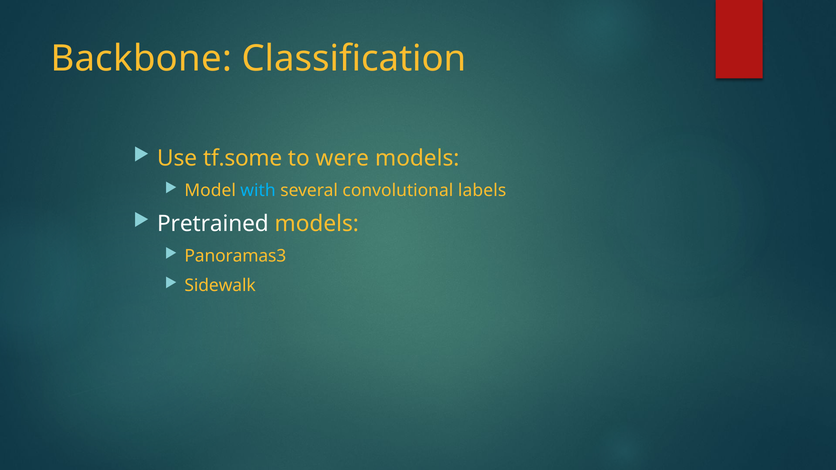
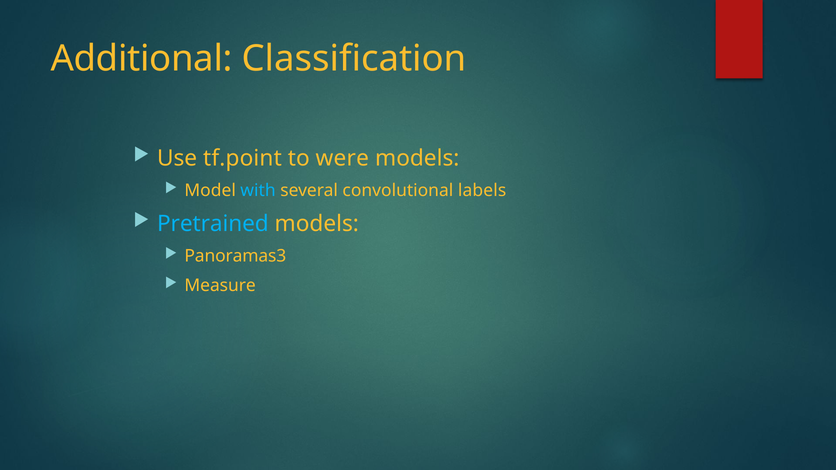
Backbone: Backbone -> Additional (142, 59)
tf.some: tf.some -> tf.point (242, 158)
Pretrained colour: white -> light blue (213, 224)
Sidewalk: Sidewalk -> Measure (220, 286)
